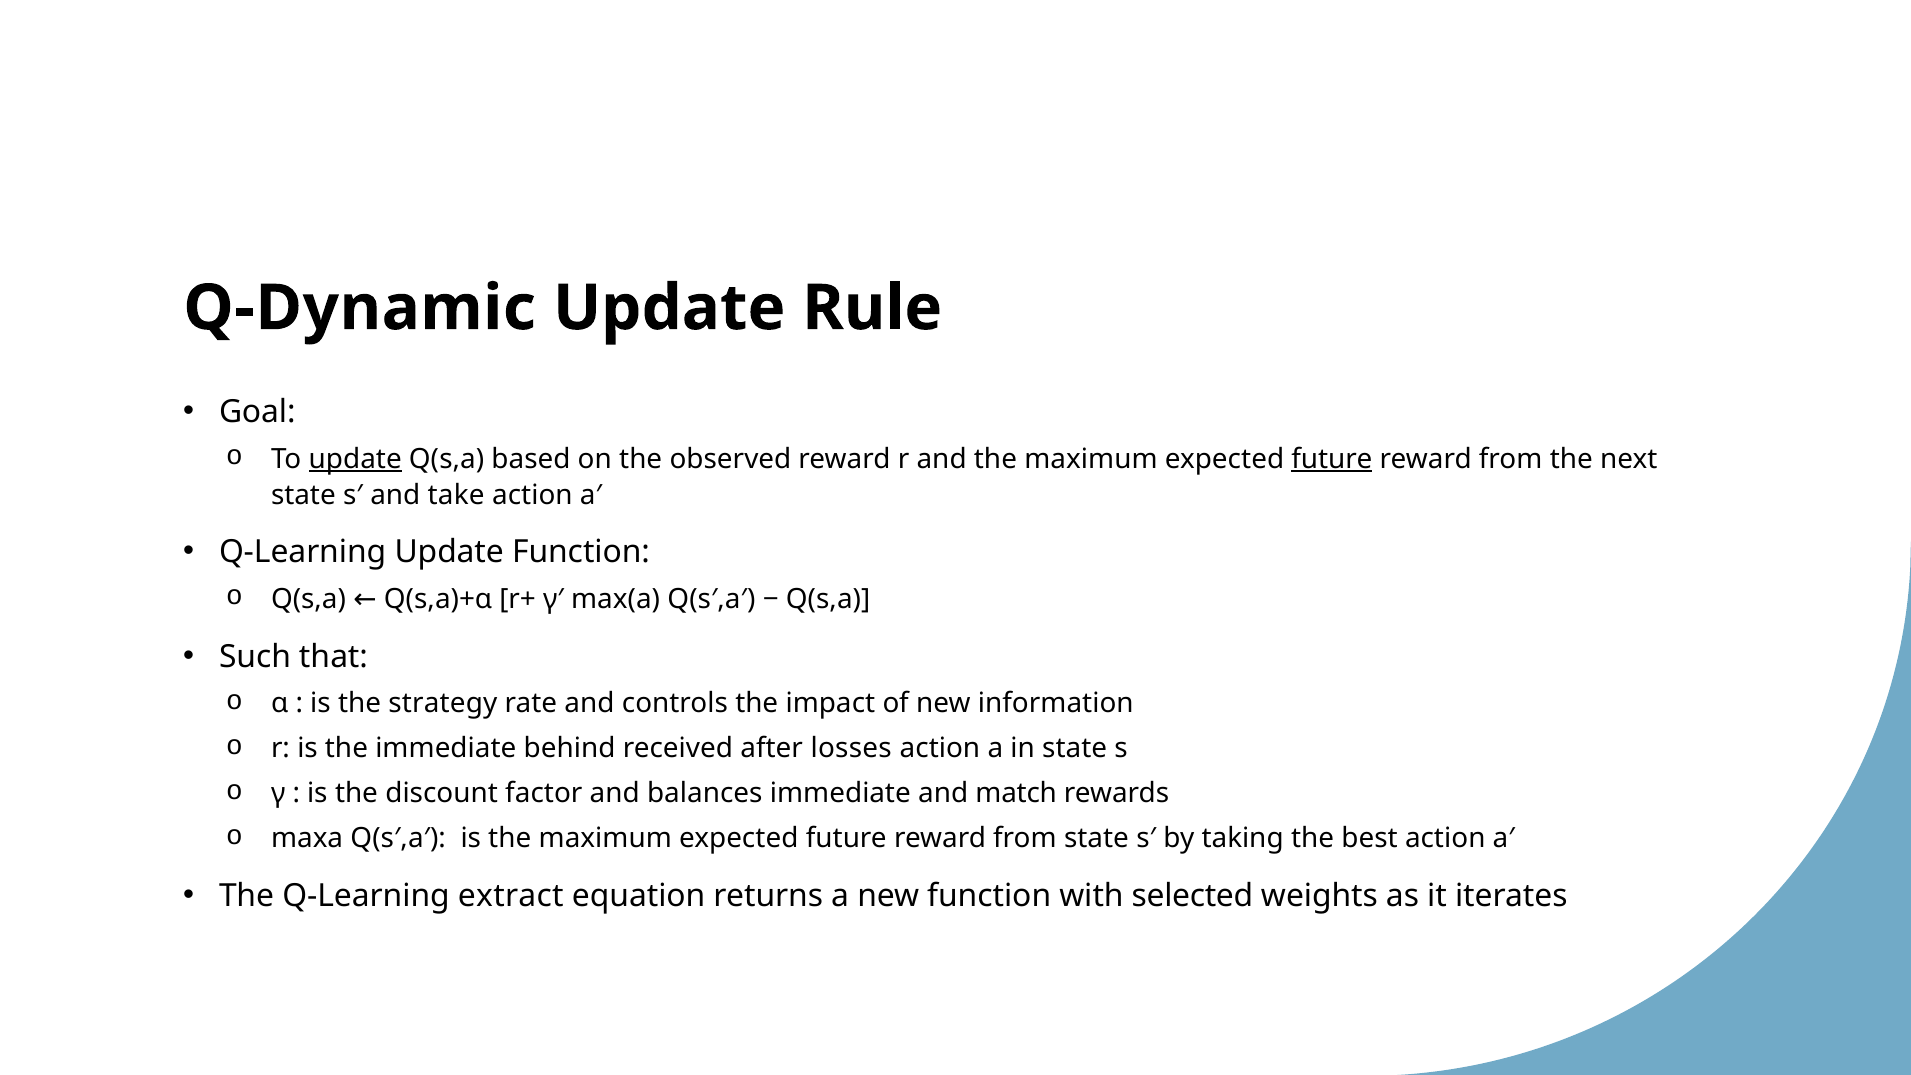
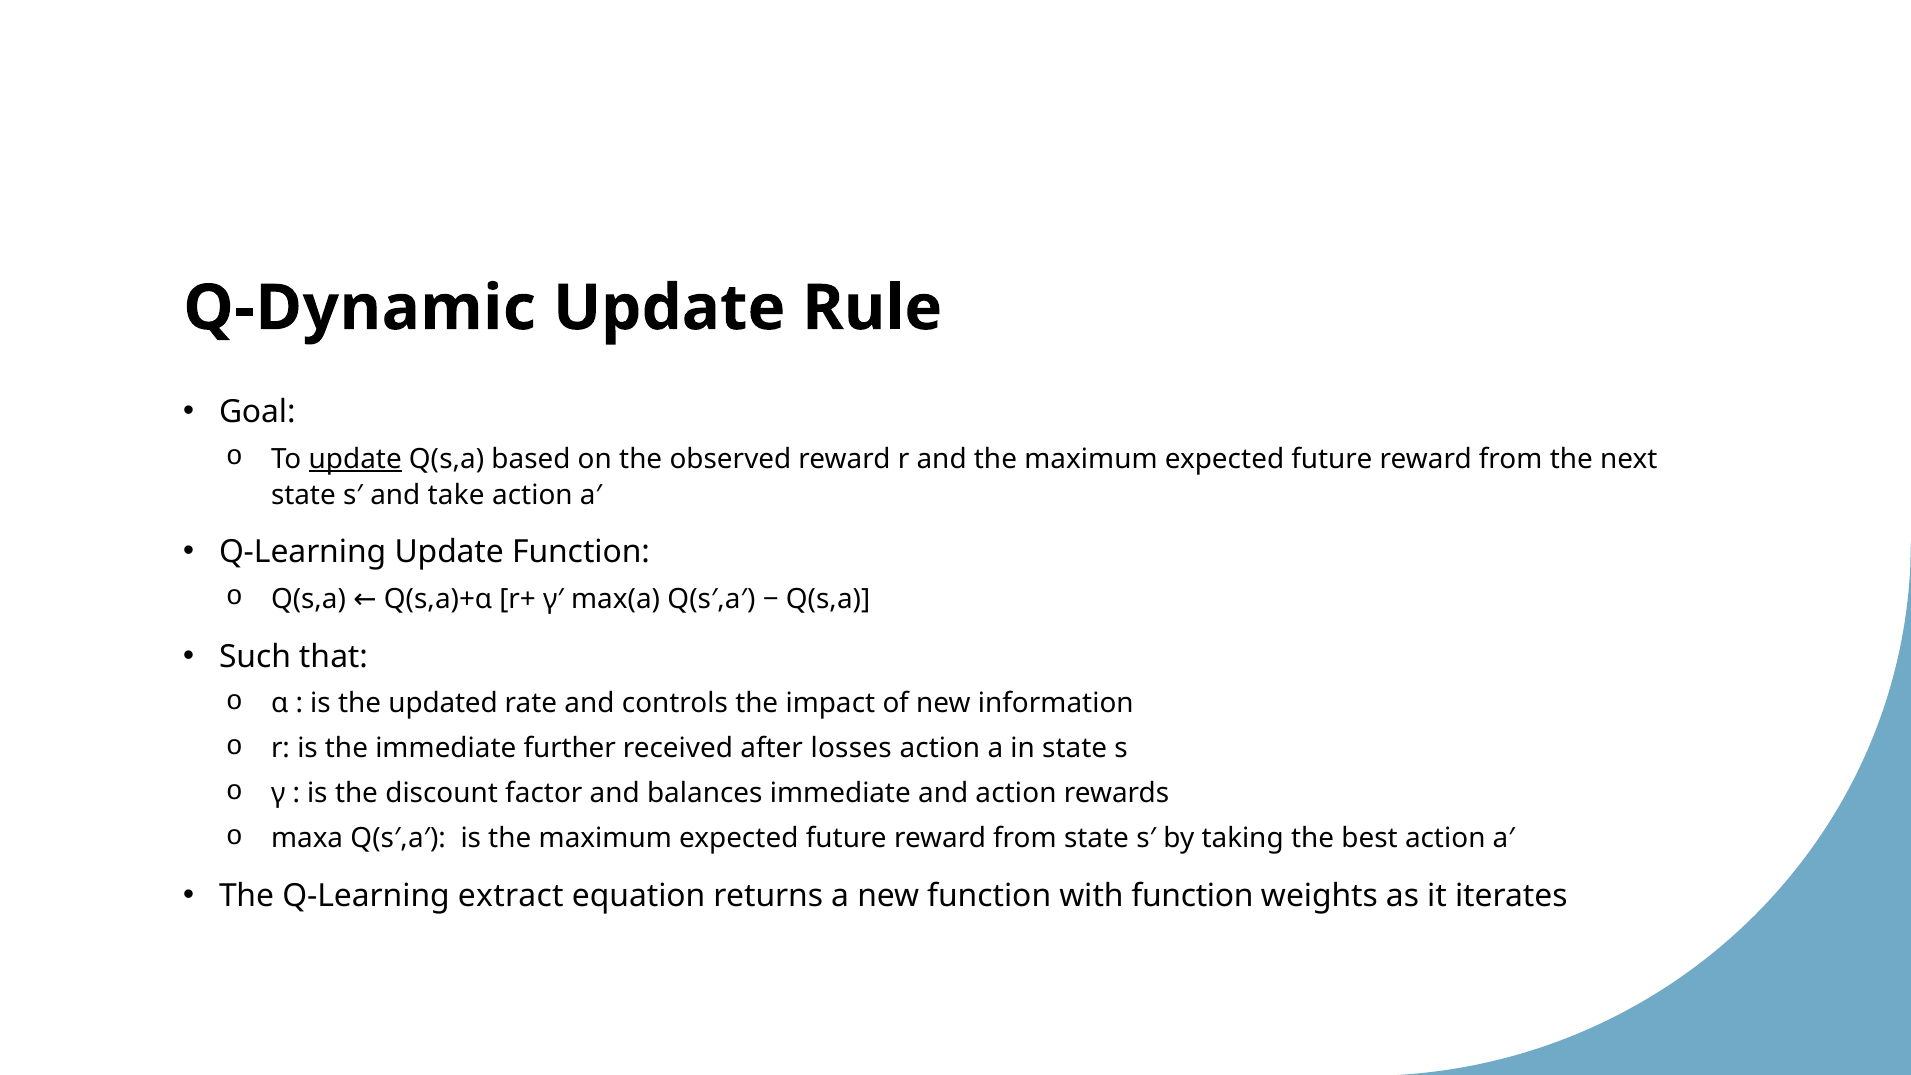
future underline: present -> none (1332, 459)
strategy: strategy -> updated (443, 704)
behind: behind -> further (570, 749)
and match: match -> action (1016, 794)
with selected: selected -> function (1192, 896)
